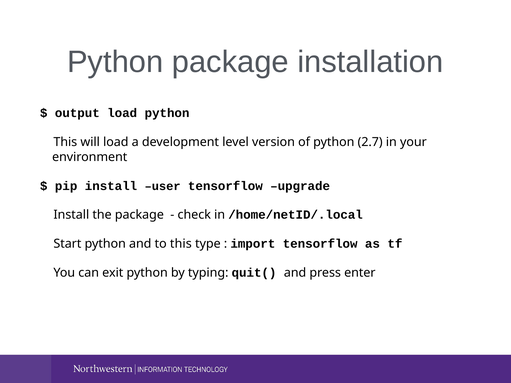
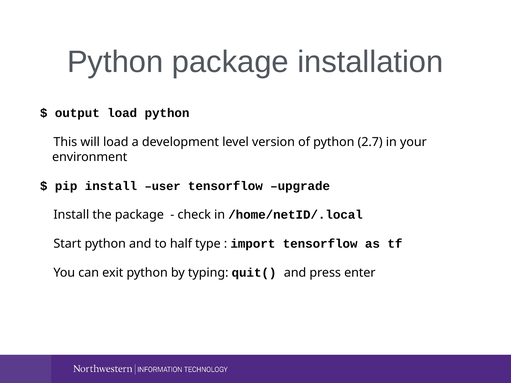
to this: this -> half (181, 244)
